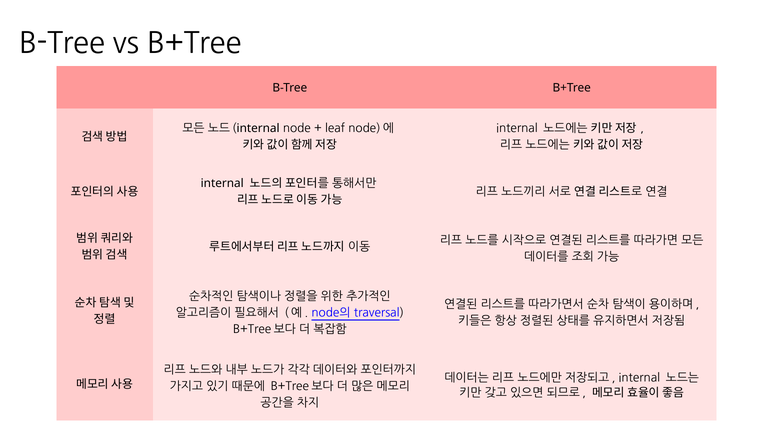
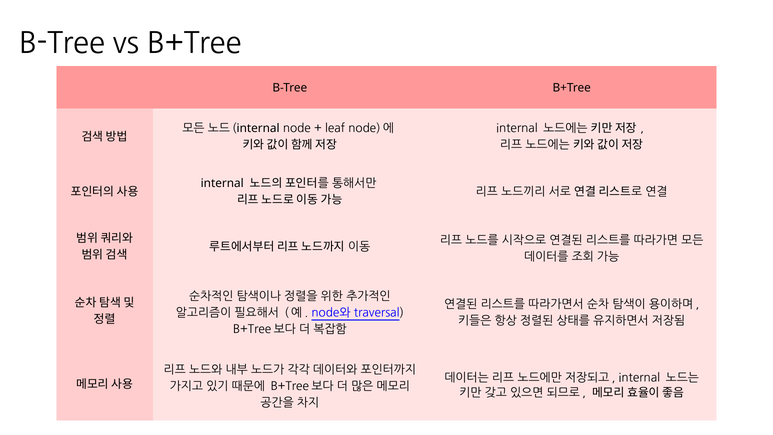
node의: node의 -> node와 (331, 313)
